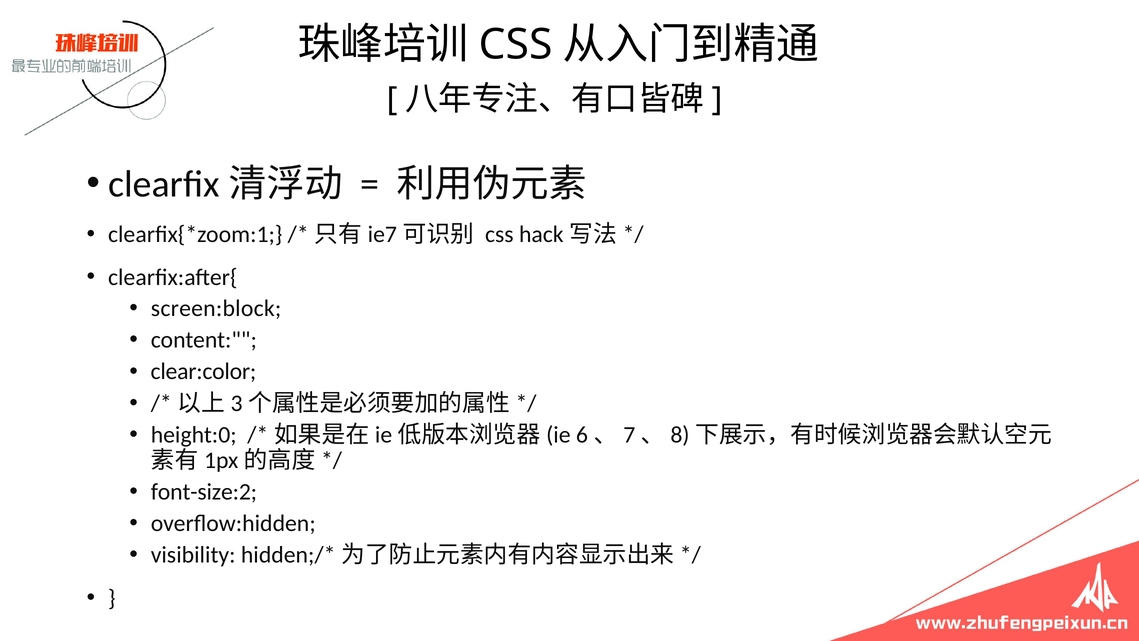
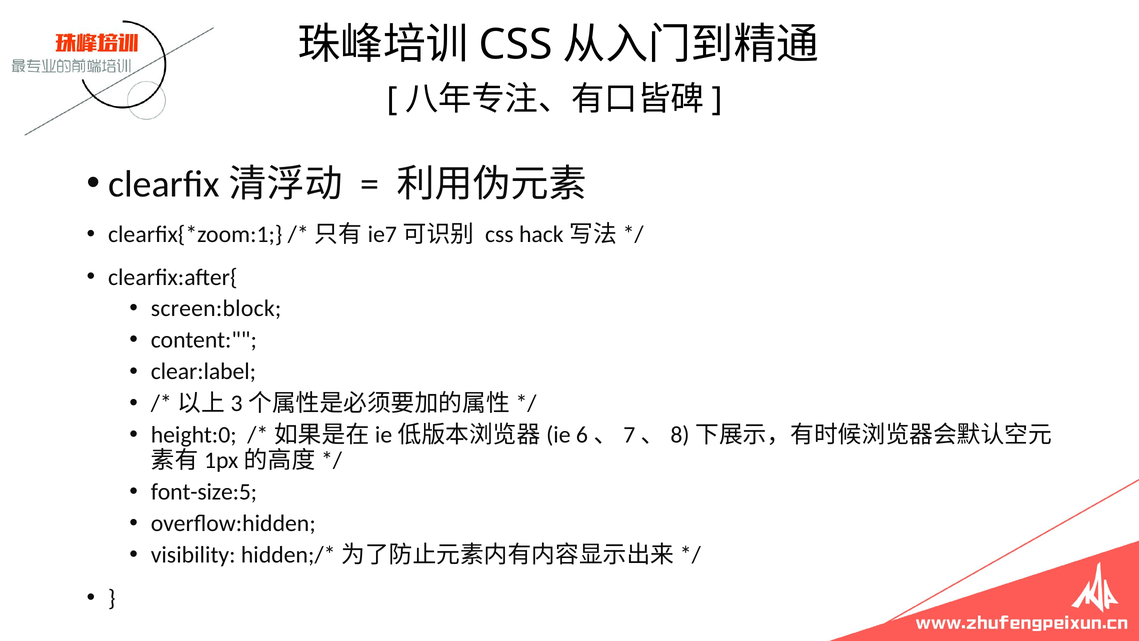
clear:color: clear:color -> clear:label (203, 371)
font-size:2: font-size:2 -> font-size:5 (204, 492)
